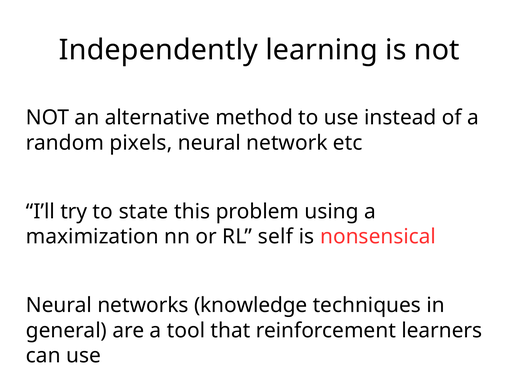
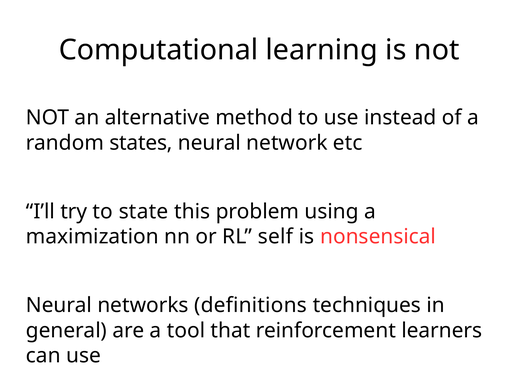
Independently: Independently -> Computational (159, 50)
pixels: pixels -> states (141, 143)
knowledge: knowledge -> definitions (251, 306)
